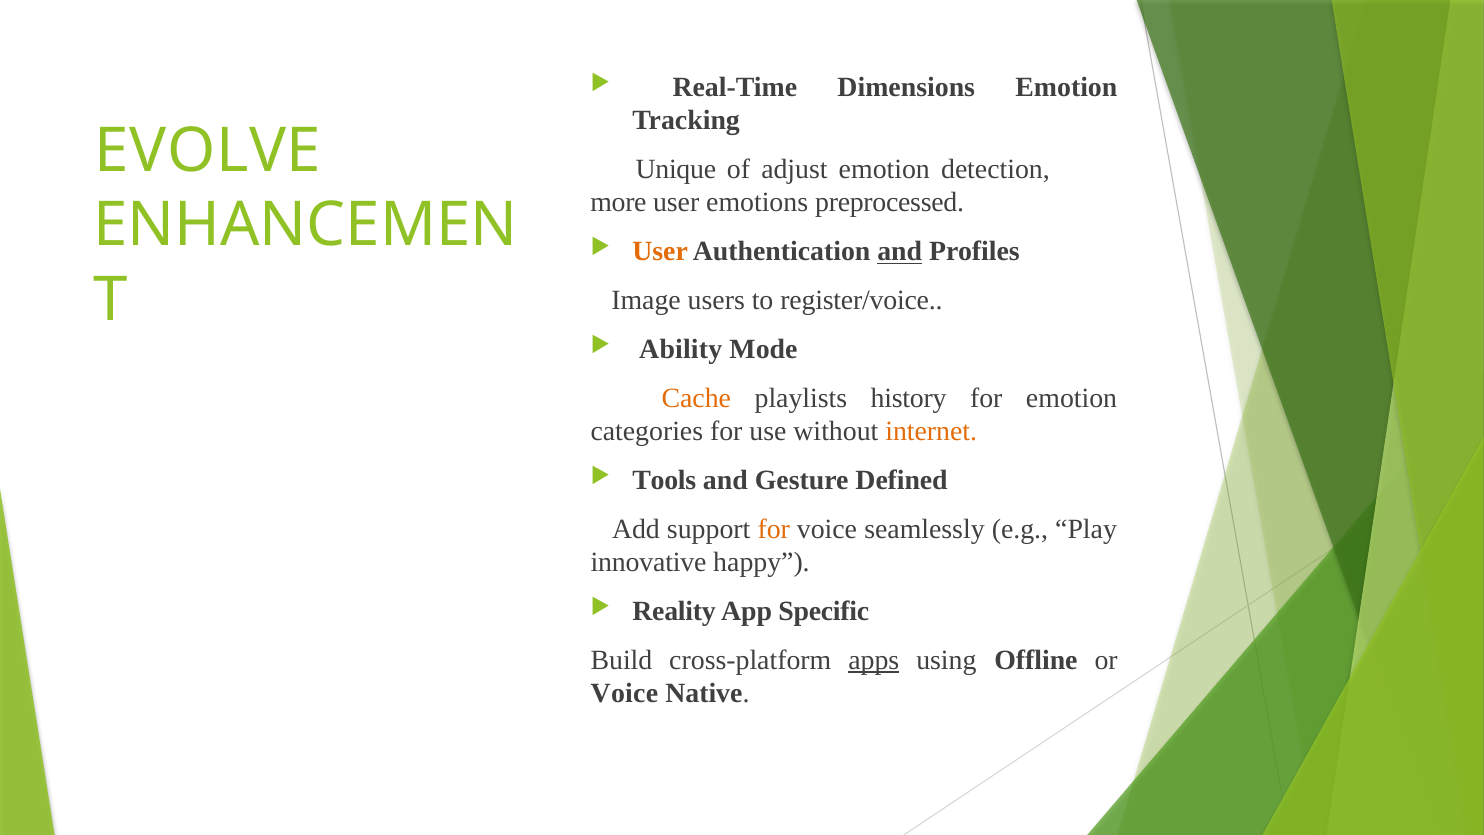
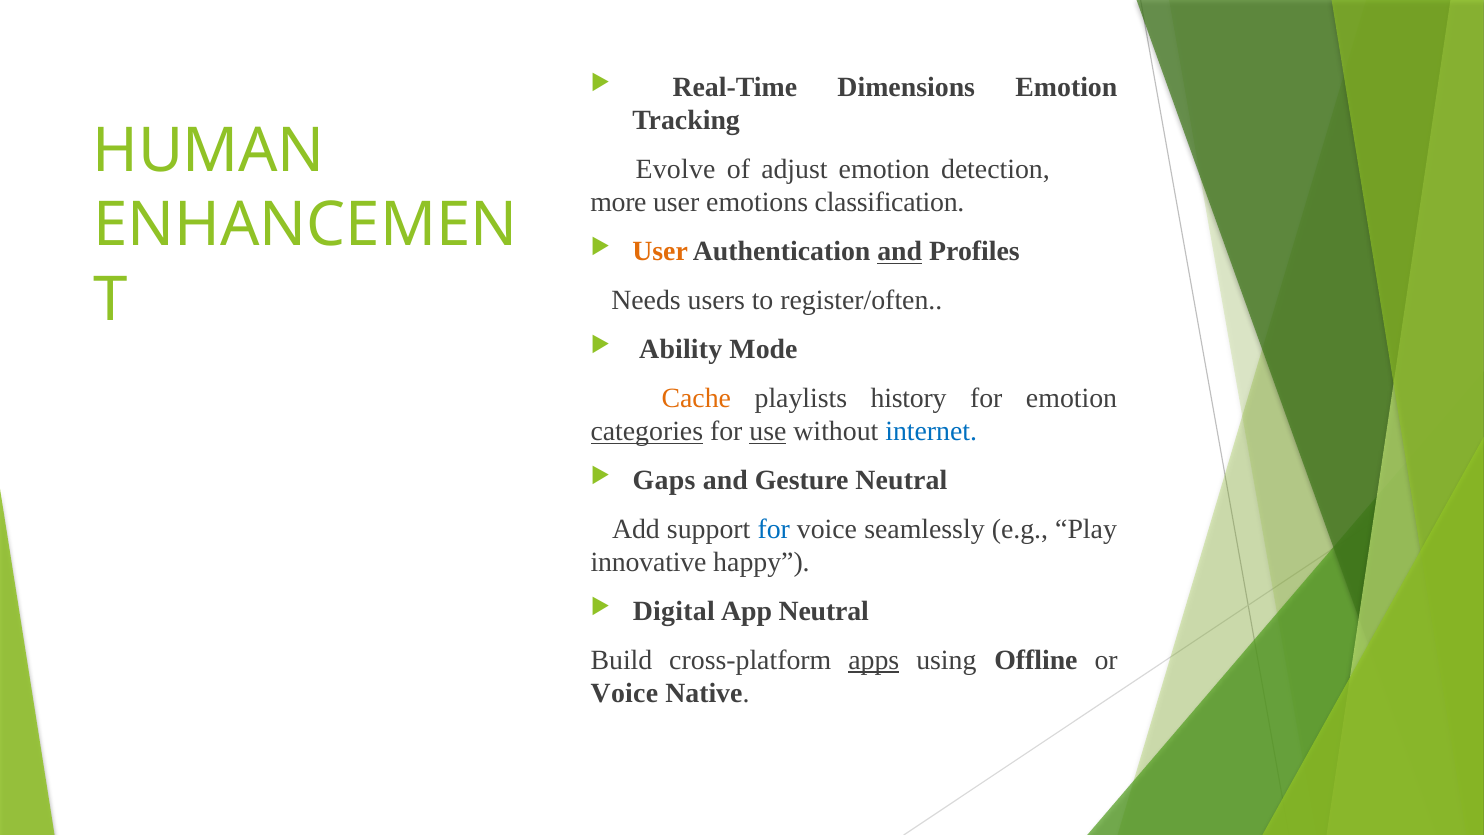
EVOLVE: EVOLVE -> HUMAN (208, 151)
Unique: Unique -> Evolve (676, 169)
preprocessed: preprocessed -> classification (890, 203)
Image: Image -> Needs (646, 300)
register/voice: register/voice -> register/often (861, 300)
categories underline: none -> present (647, 431)
use underline: none -> present (768, 431)
internet colour: orange -> blue (931, 431)
Tools: Tools -> Gaps (664, 480)
Gesture Defined: Defined -> Neutral (901, 480)
for colour: orange -> blue (774, 529)
Reality: Reality -> Digital (674, 611)
App Specific: Specific -> Neutral (824, 611)
